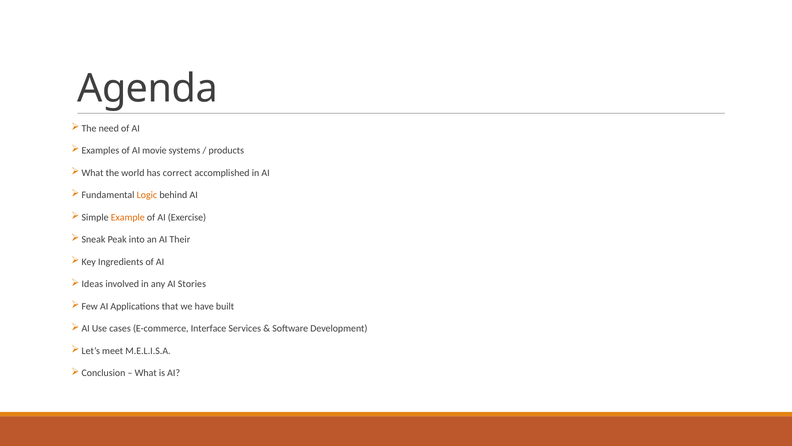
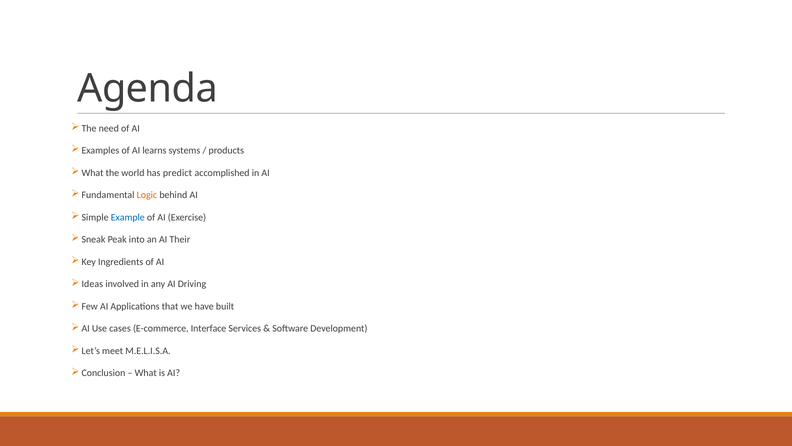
movie: movie -> learns (154, 150)
correct: correct -> predict (177, 173)
Example colour: orange -> blue (128, 217)
Stories: Stories -> Driving (192, 284)
